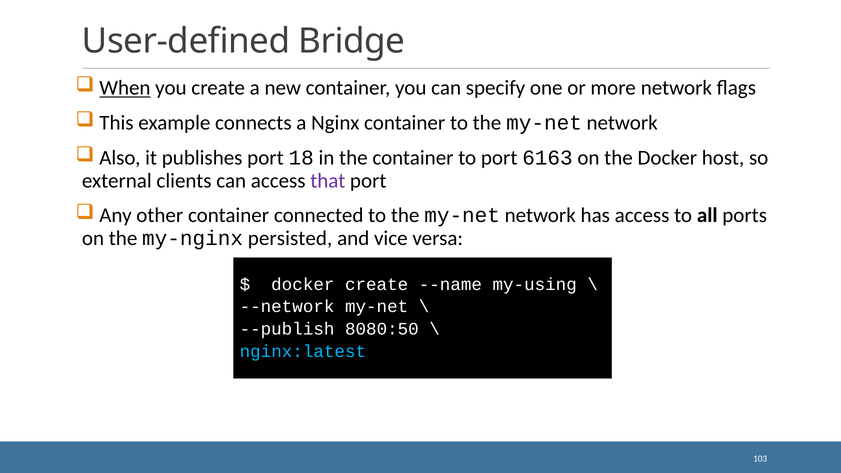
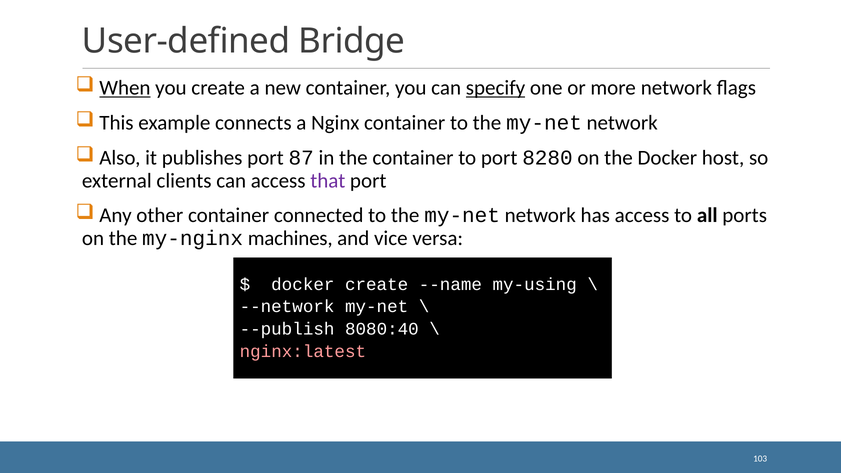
specify underline: none -> present (495, 88)
18: 18 -> 87 (301, 158)
6163: 6163 -> 8280 (547, 158)
persisted: persisted -> machines (290, 238)
8080:50: 8080:50 -> 8080:40 (382, 329)
nginx:latest colour: light blue -> pink (303, 352)
